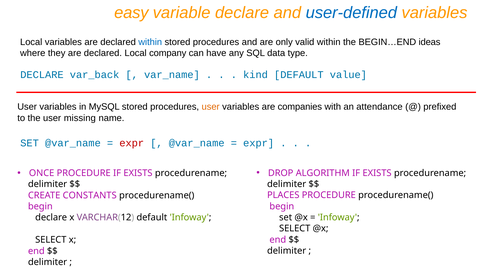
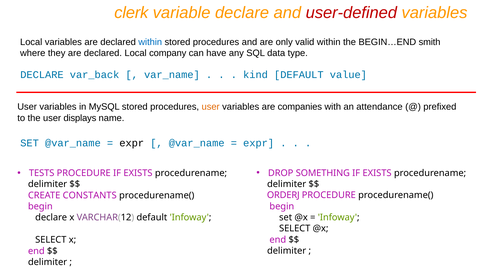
easy: easy -> clerk (131, 13)
user-defined colour: blue -> red (351, 13)
ideas: ideas -> smith (430, 42)
missing: missing -> displays (80, 118)
expr colour: red -> black (132, 143)
ALGORITHM: ALGORITHM -> SOMETHING (323, 173)
ONCE: ONCE -> TESTS (42, 173)
PLACES: PLACES -> ORDERJ (283, 195)
